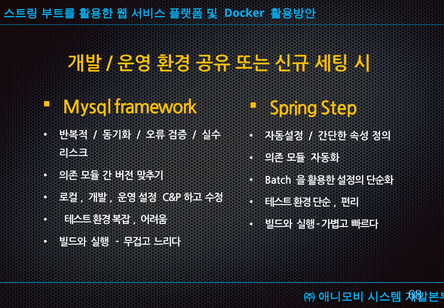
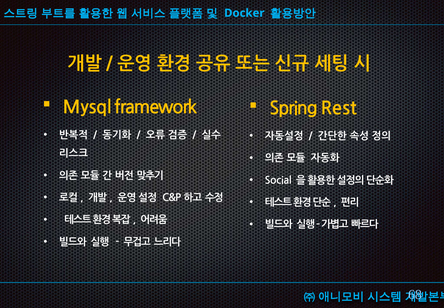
Step: Step -> Rest (339, 108)
Batch: Batch -> Social (278, 180)
